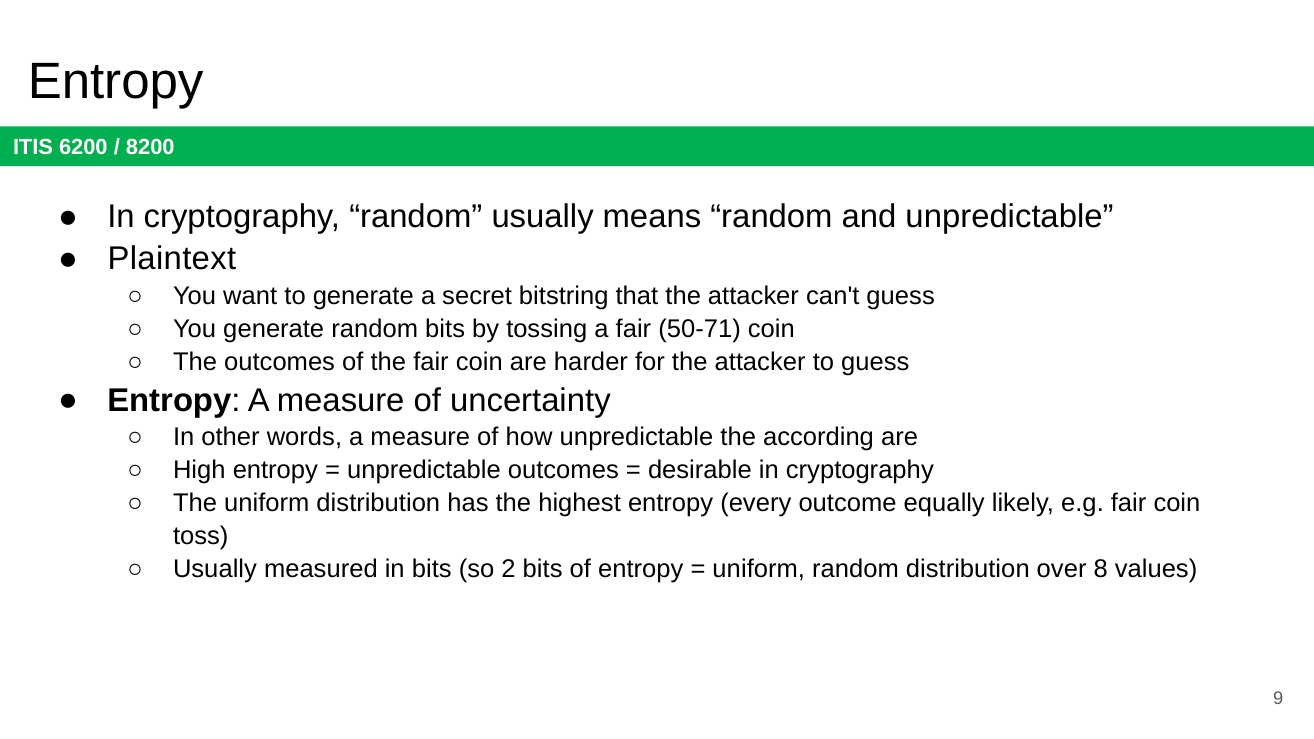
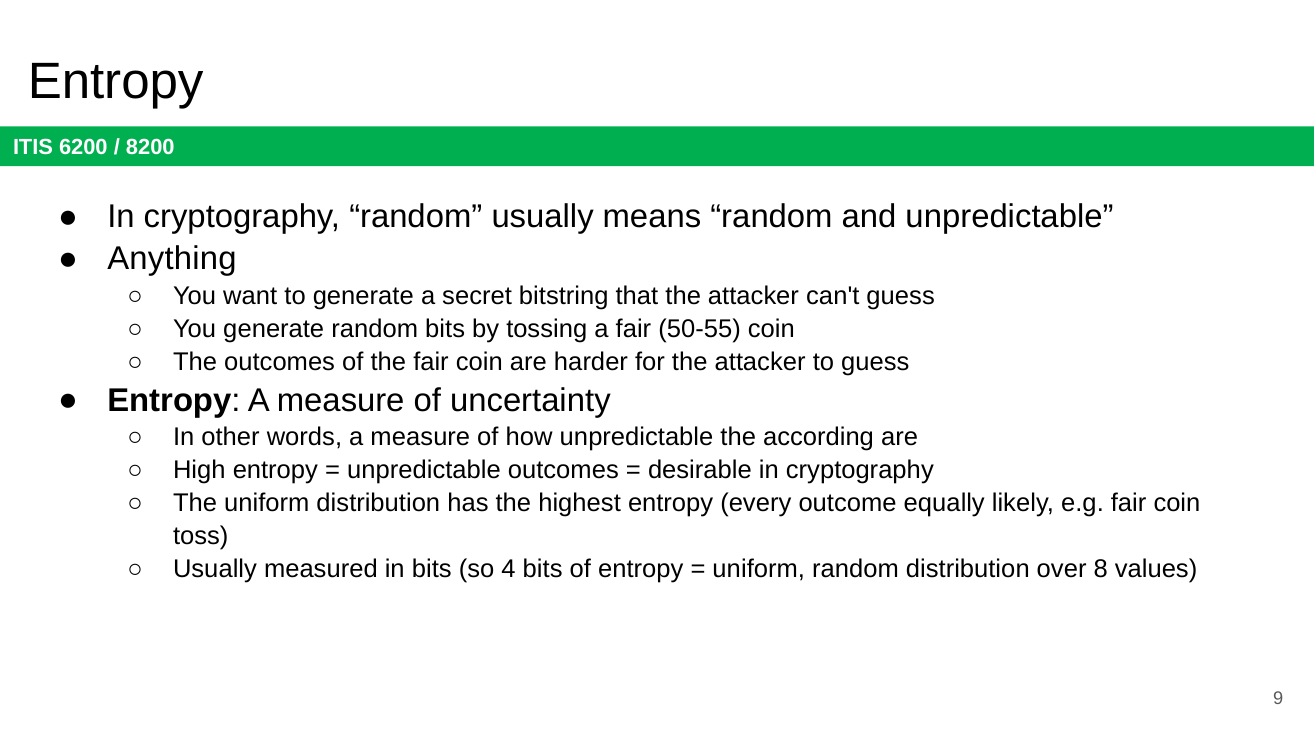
Plaintext: Plaintext -> Anything (172, 259)
50-71: 50-71 -> 50-55 (700, 329)
2: 2 -> 4 (509, 569)
